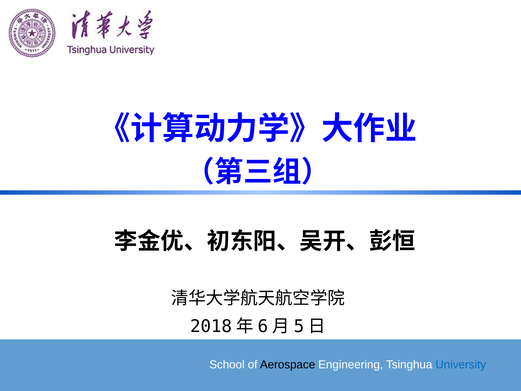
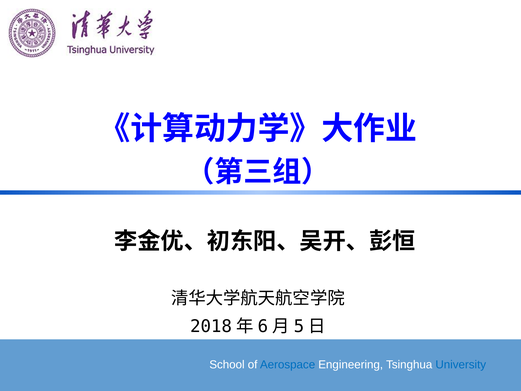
Aerospace colour: black -> blue (288, 364)
